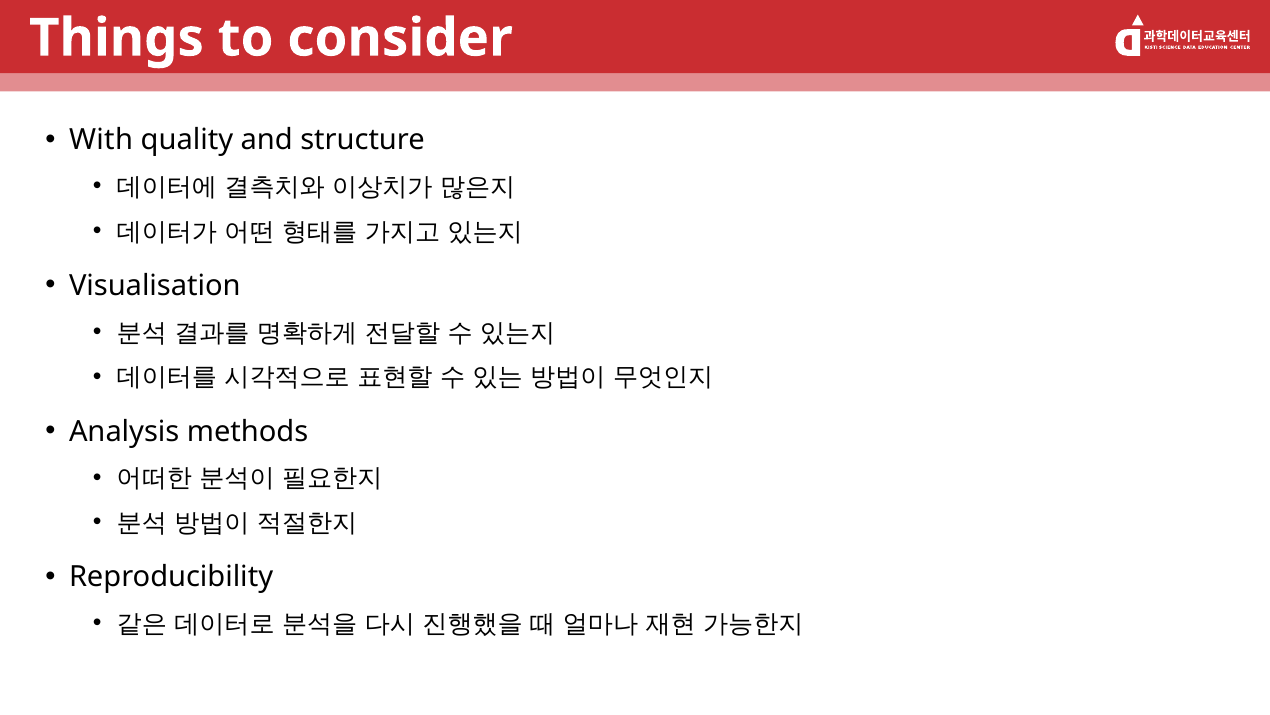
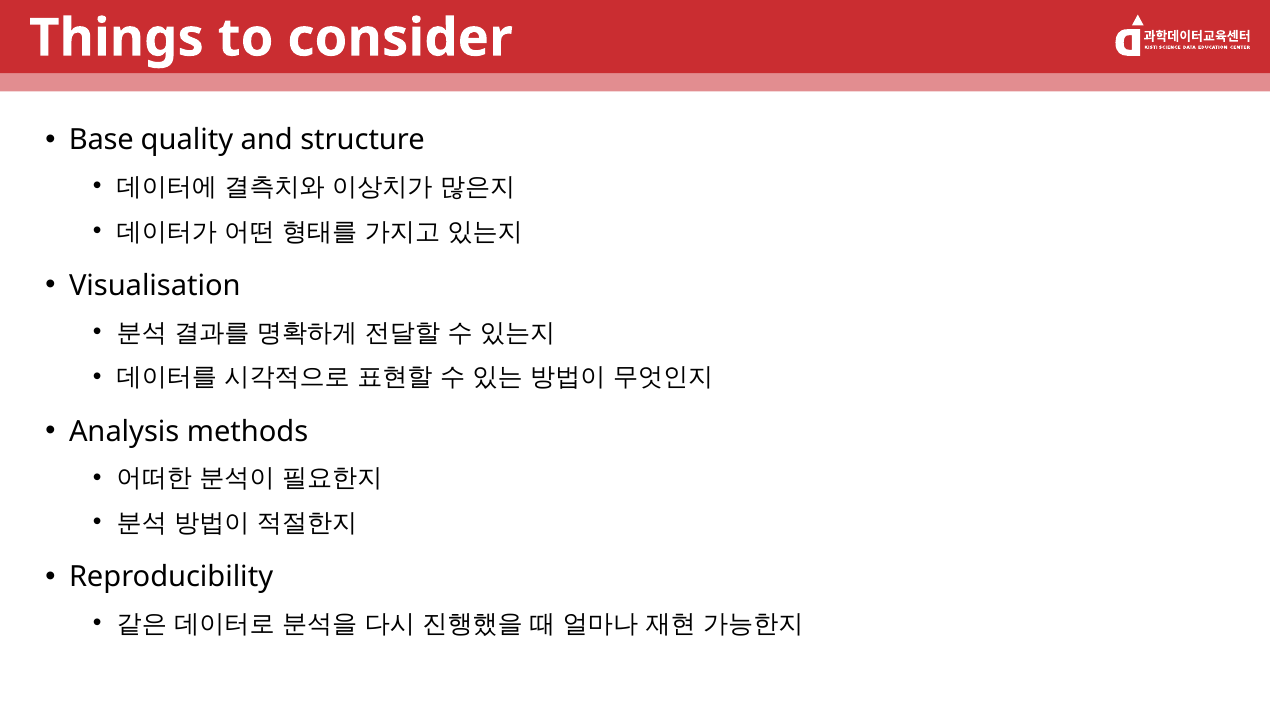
With: With -> Base (101, 140)
